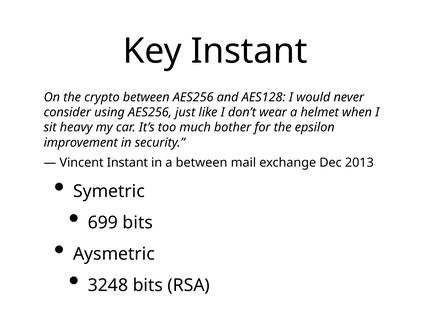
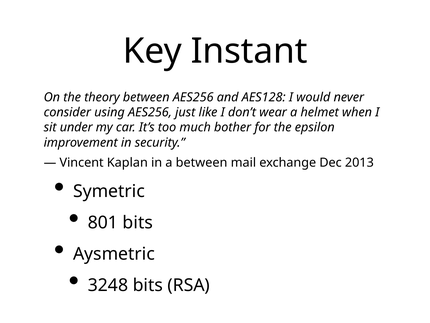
crypto: crypto -> theory (102, 97)
heavy: heavy -> under (76, 127)
Vincent Instant: Instant -> Kaplan (127, 163)
699: 699 -> 801 (103, 222)
